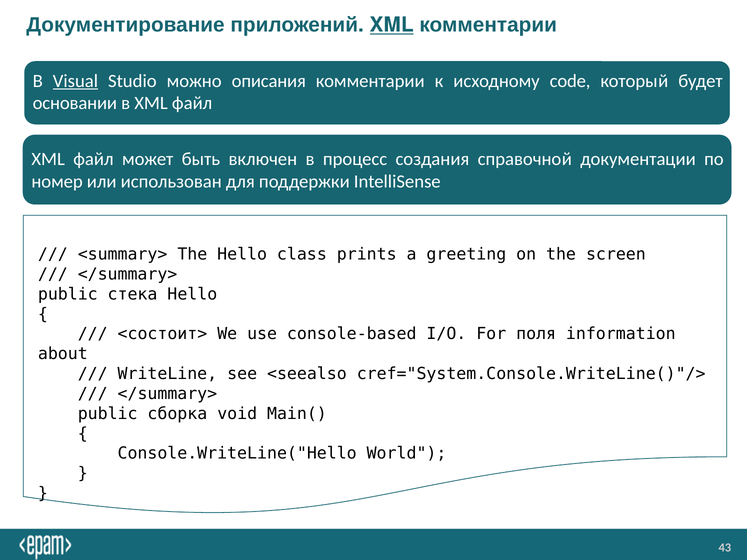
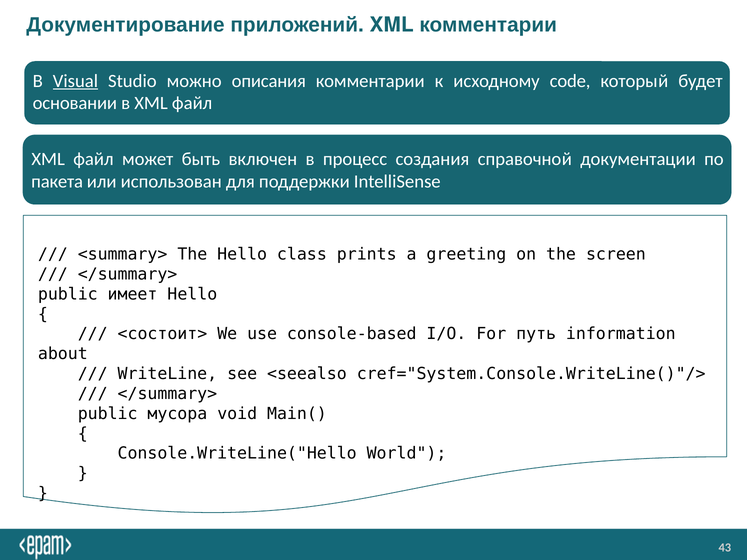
XML underline: present -> none (392, 25)
номер: номер -> пакета (57, 182)
стека: стека -> имеет (133, 294)
поля: поля -> путь (536, 334)
сборка: сборка -> мусора (177, 414)
